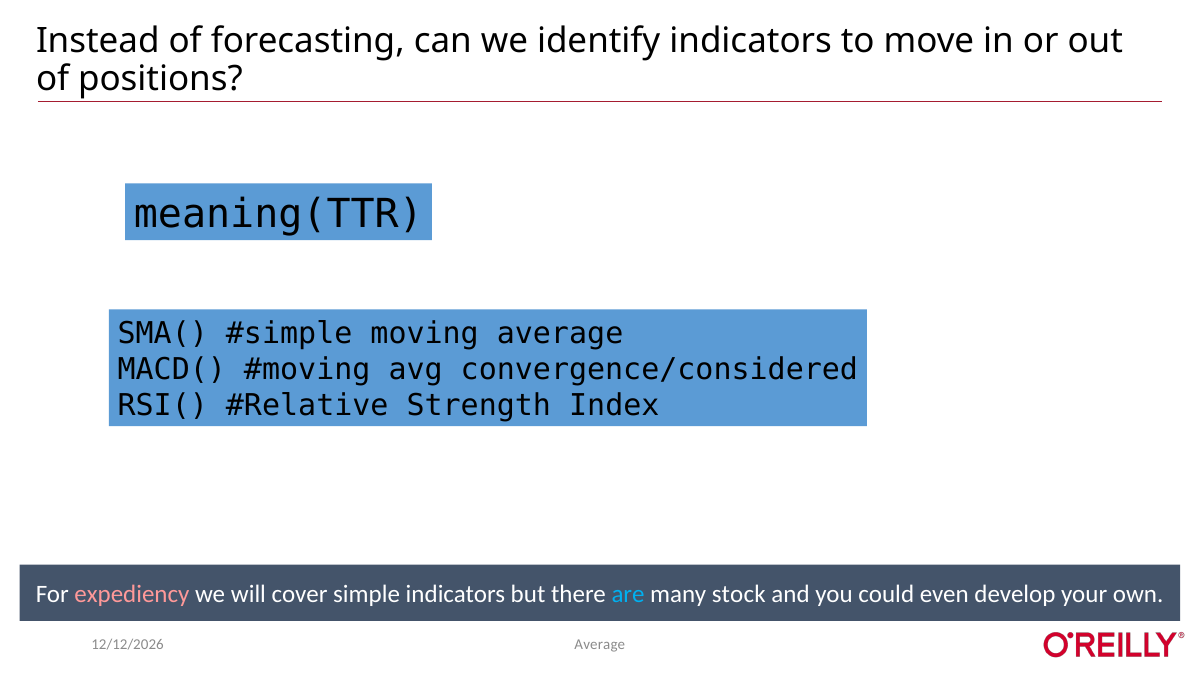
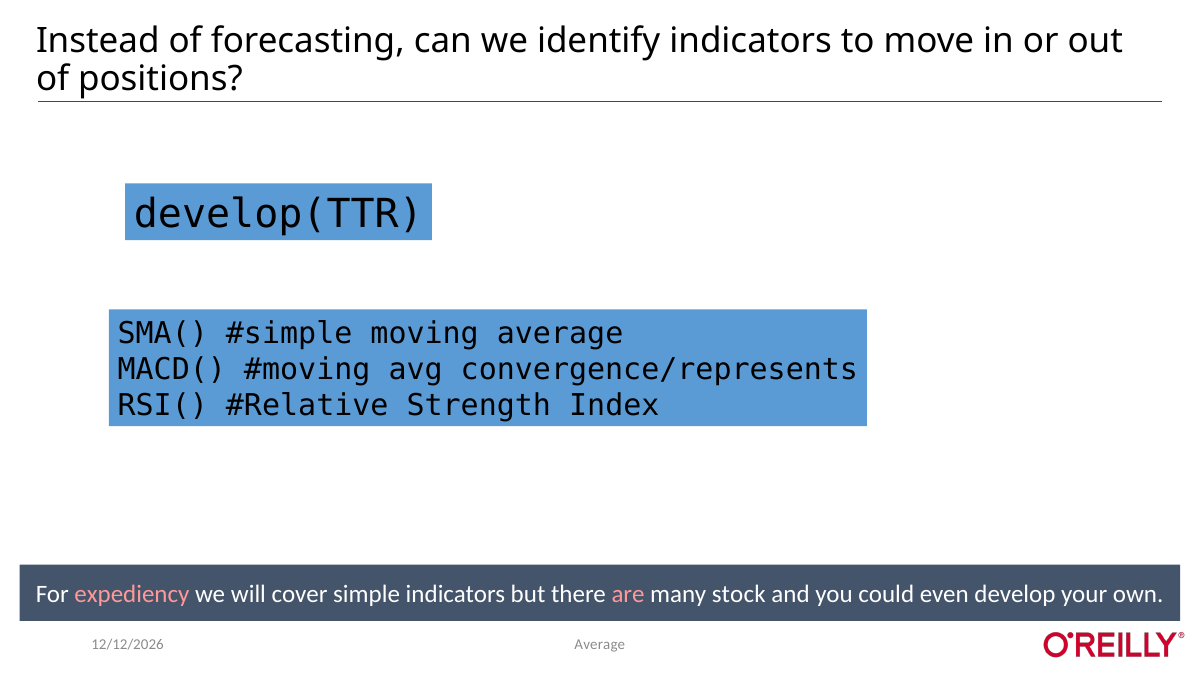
meaning(TTR: meaning(TTR -> develop(TTR (278, 215)
convergence/considered: convergence/considered -> convergence/represents (659, 370)
are colour: light blue -> pink (628, 594)
